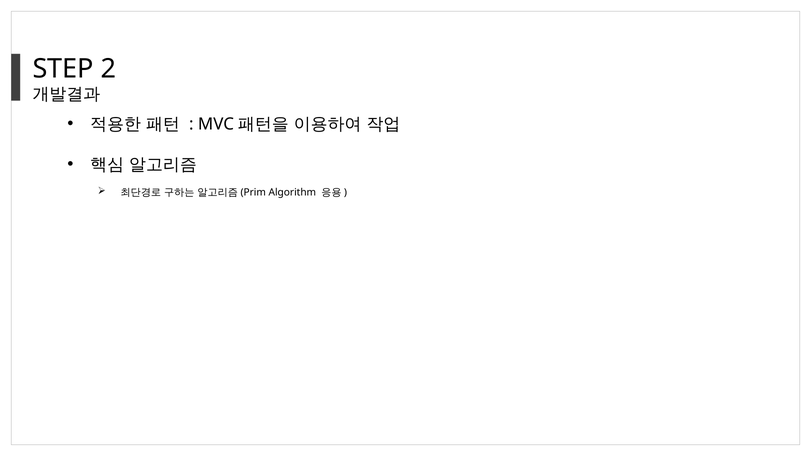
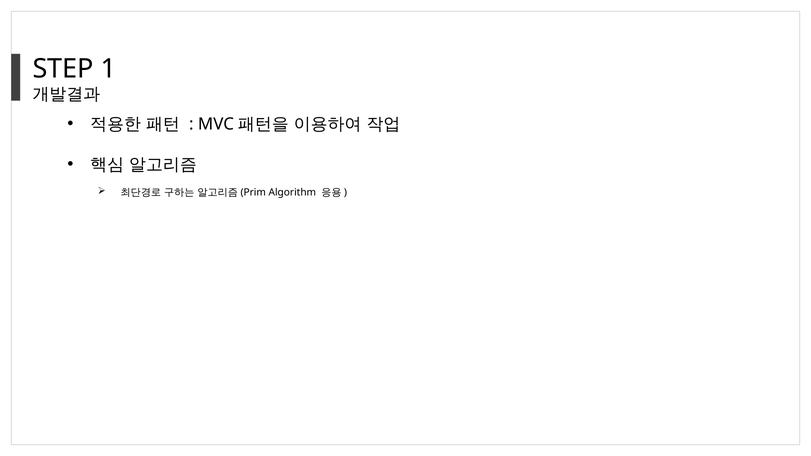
2: 2 -> 1 (109, 69)
